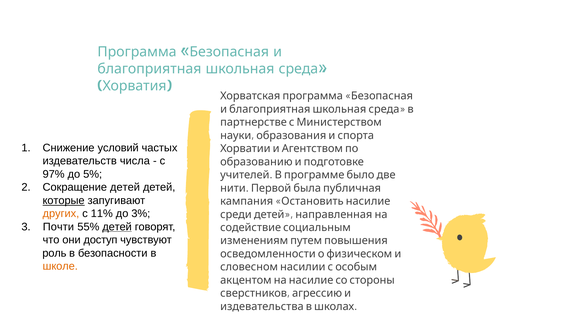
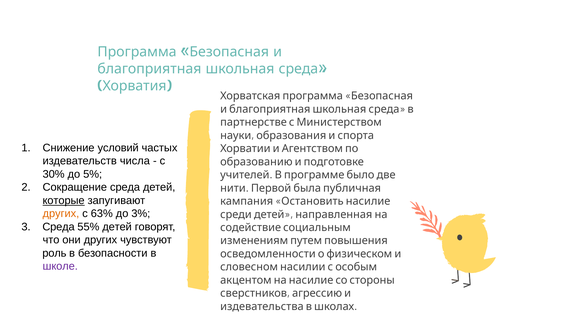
97%: 97% -> 30% (54, 174)
Сокращение детей: детей -> среда (125, 187)
11%: 11% -> 63% (102, 214)
Почти: Почти -> Среда (59, 227)
детей underline: present -> none (117, 227)
они доступ: доступ -> других (100, 240)
школе colour: orange -> purple (60, 266)
